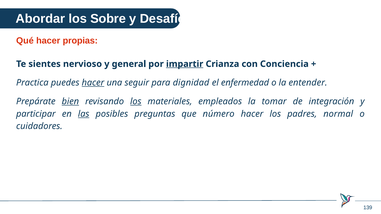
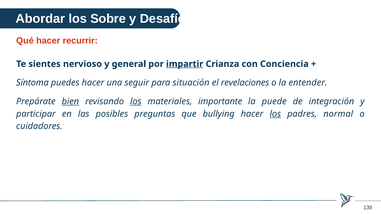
propias: propias -> recurrir (80, 41)
Practica: Practica -> Síntoma (32, 83)
hacer underline: present -> none (93, 83)
dignidad: dignidad -> situación (191, 83)
enfermedad: enfermedad -> revelaciones (245, 83)
empleados: empleados -> importante (220, 102)
tomar: tomar -> puede (274, 102)
las underline: present -> none (84, 114)
número: número -> bullying (219, 114)
los underline: none -> present (275, 114)
